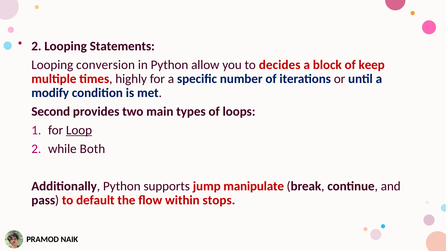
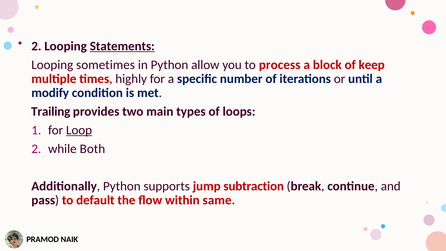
Statements underline: none -> present (122, 46)
conversion: conversion -> sometimes (106, 65)
decides: decides -> process (280, 65)
Second: Second -> Trailing (51, 111)
manipulate: manipulate -> subtraction (254, 186)
stops: stops -> same (219, 200)
